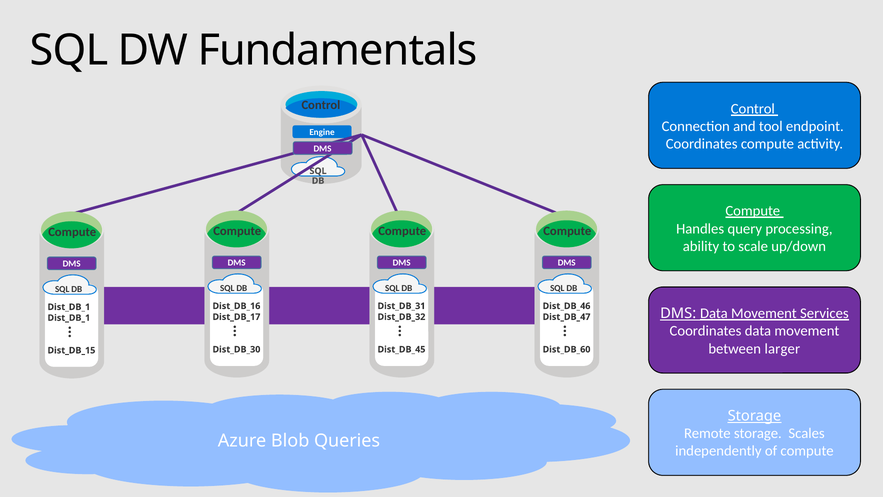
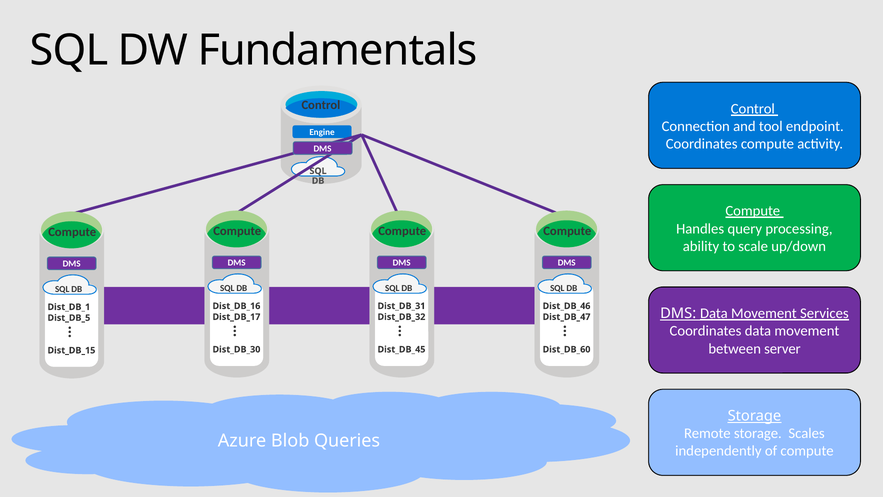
Dist_DB_1: Dist_DB_1 -> Dist_DB_5 (69, 318)
larger: larger -> server (782, 348)
